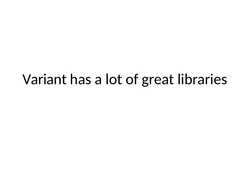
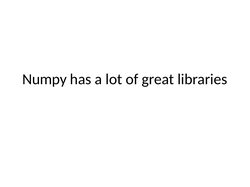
Variant: Variant -> Numpy (45, 79)
